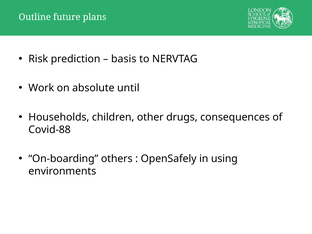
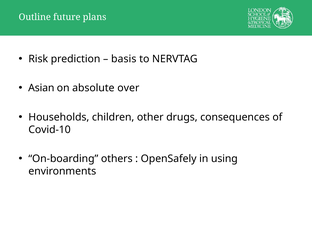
Work: Work -> Asian (41, 88)
until: until -> over (128, 88)
Covid-88: Covid-88 -> Covid-10 (50, 130)
